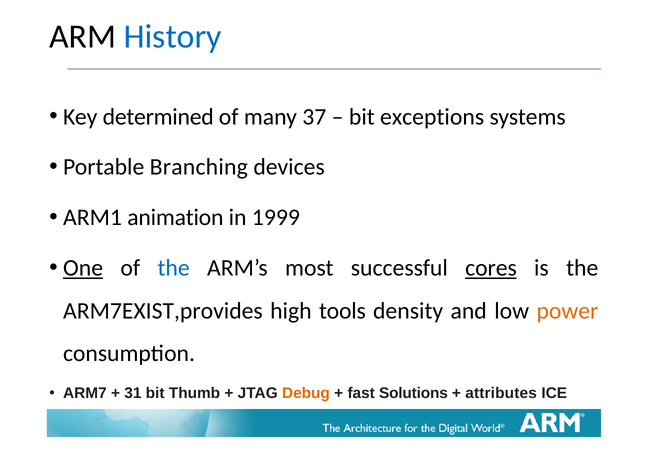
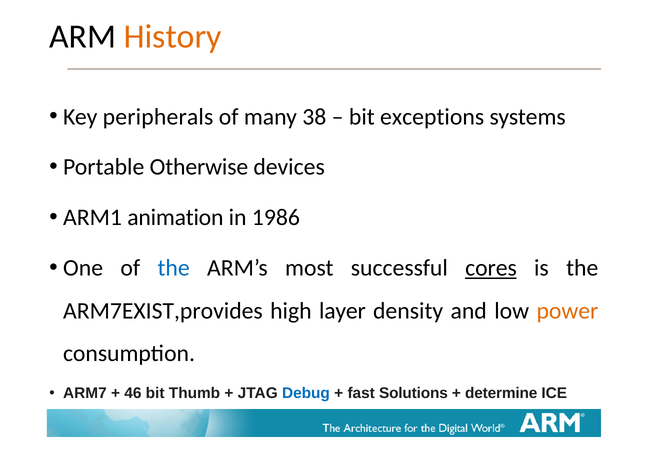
History colour: blue -> orange (173, 36)
determined: determined -> peripherals (158, 117)
37: 37 -> 38 (314, 117)
Branching: Branching -> Otherwise (199, 167)
1999: 1999 -> 1986 (276, 218)
One underline: present -> none (83, 268)
tools: tools -> layer (342, 311)
31: 31 -> 46 (133, 393)
Debug colour: orange -> blue (306, 393)
attributes: attributes -> determine (501, 393)
